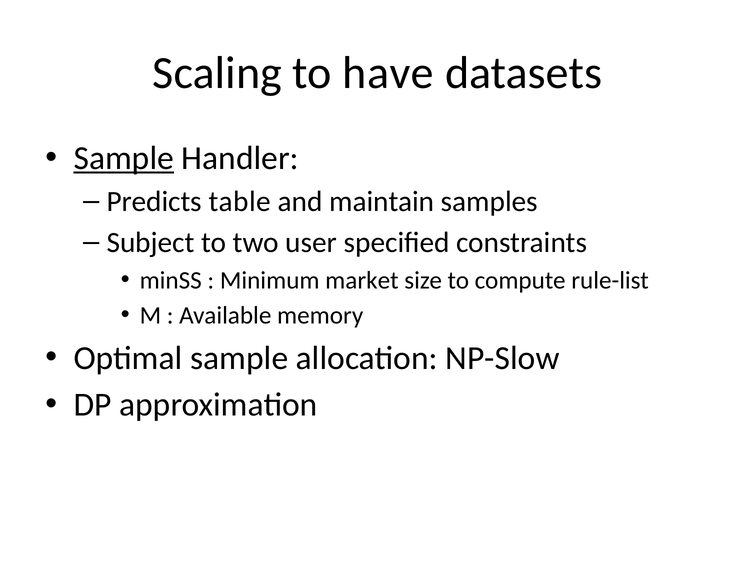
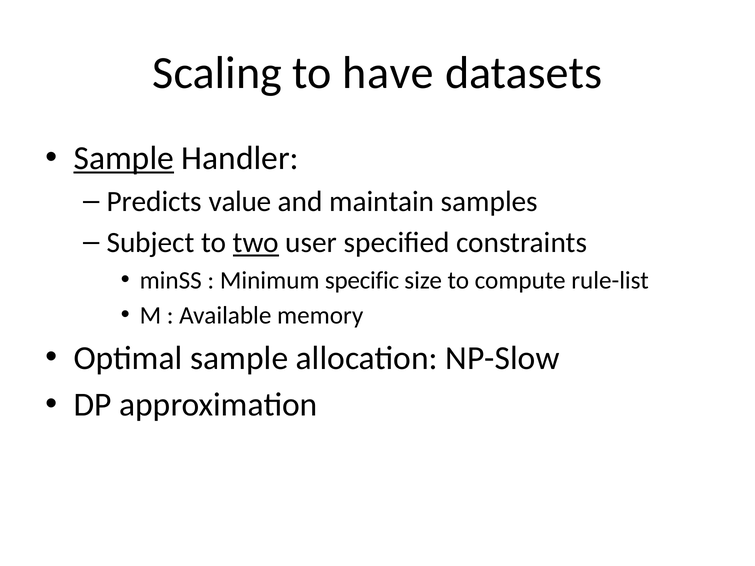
table: table -> value (240, 202)
two underline: none -> present (256, 243)
market: market -> specific (362, 280)
